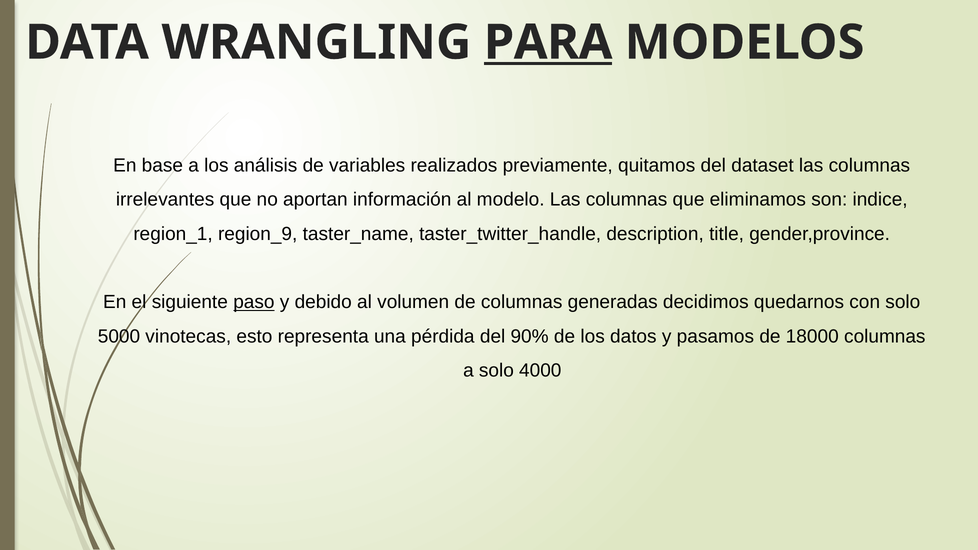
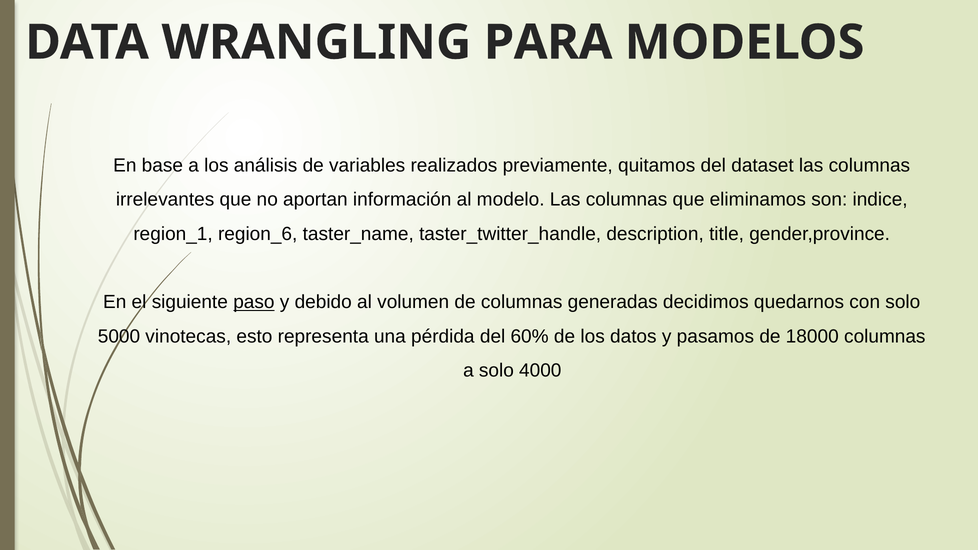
PARA underline: present -> none (548, 43)
region_9: region_9 -> region_6 (258, 234)
90%: 90% -> 60% (530, 337)
